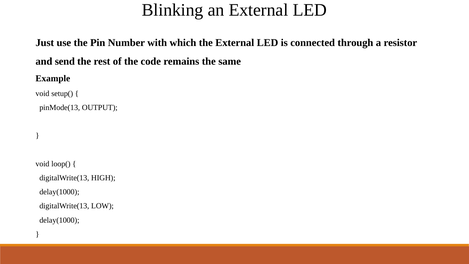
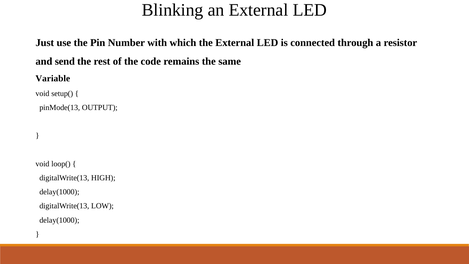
Example: Example -> Variable (53, 79)
